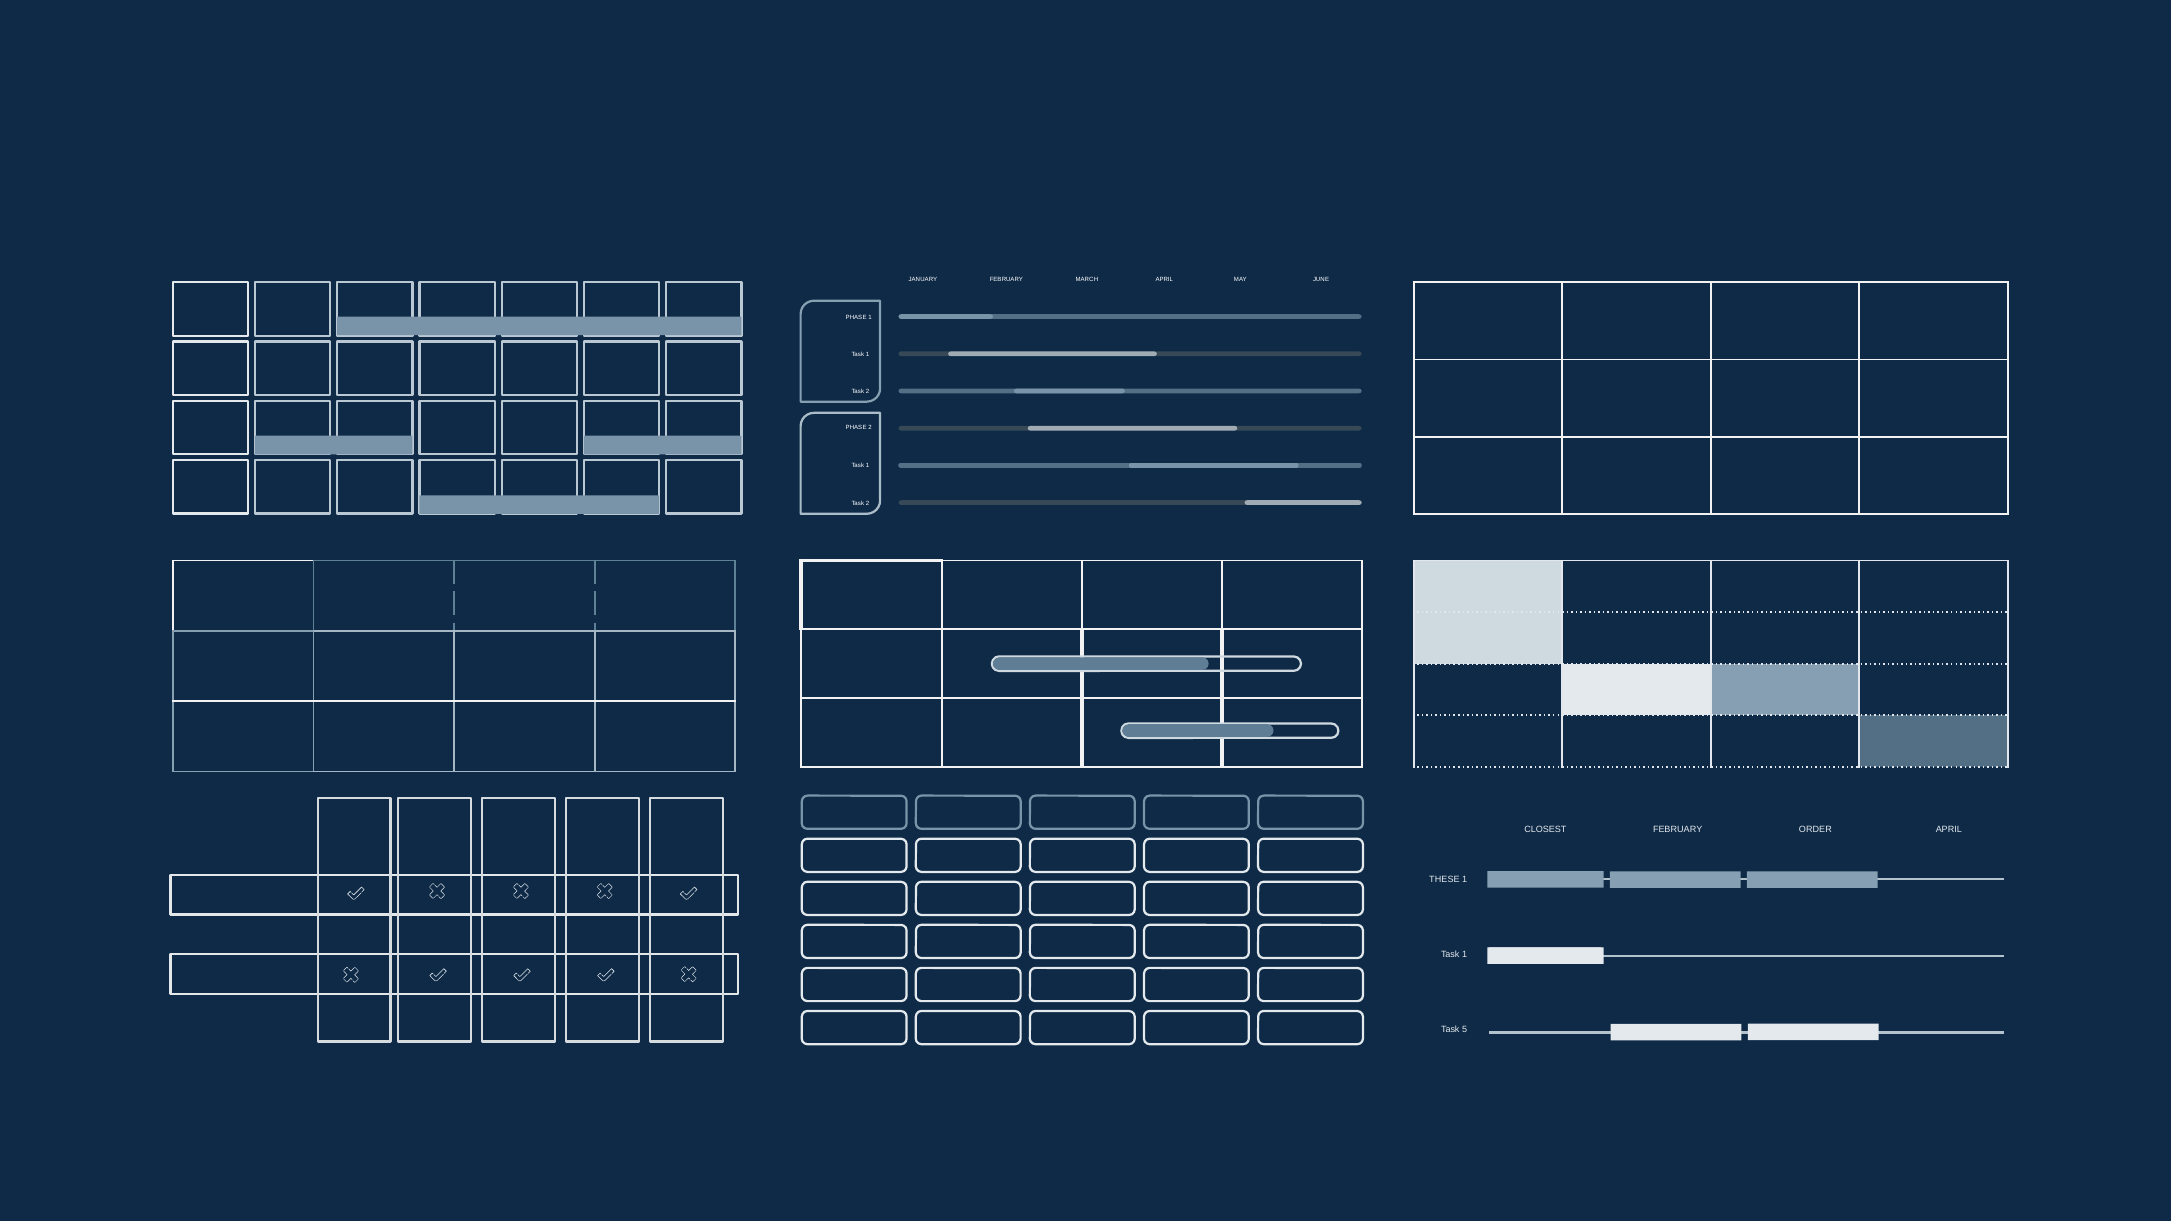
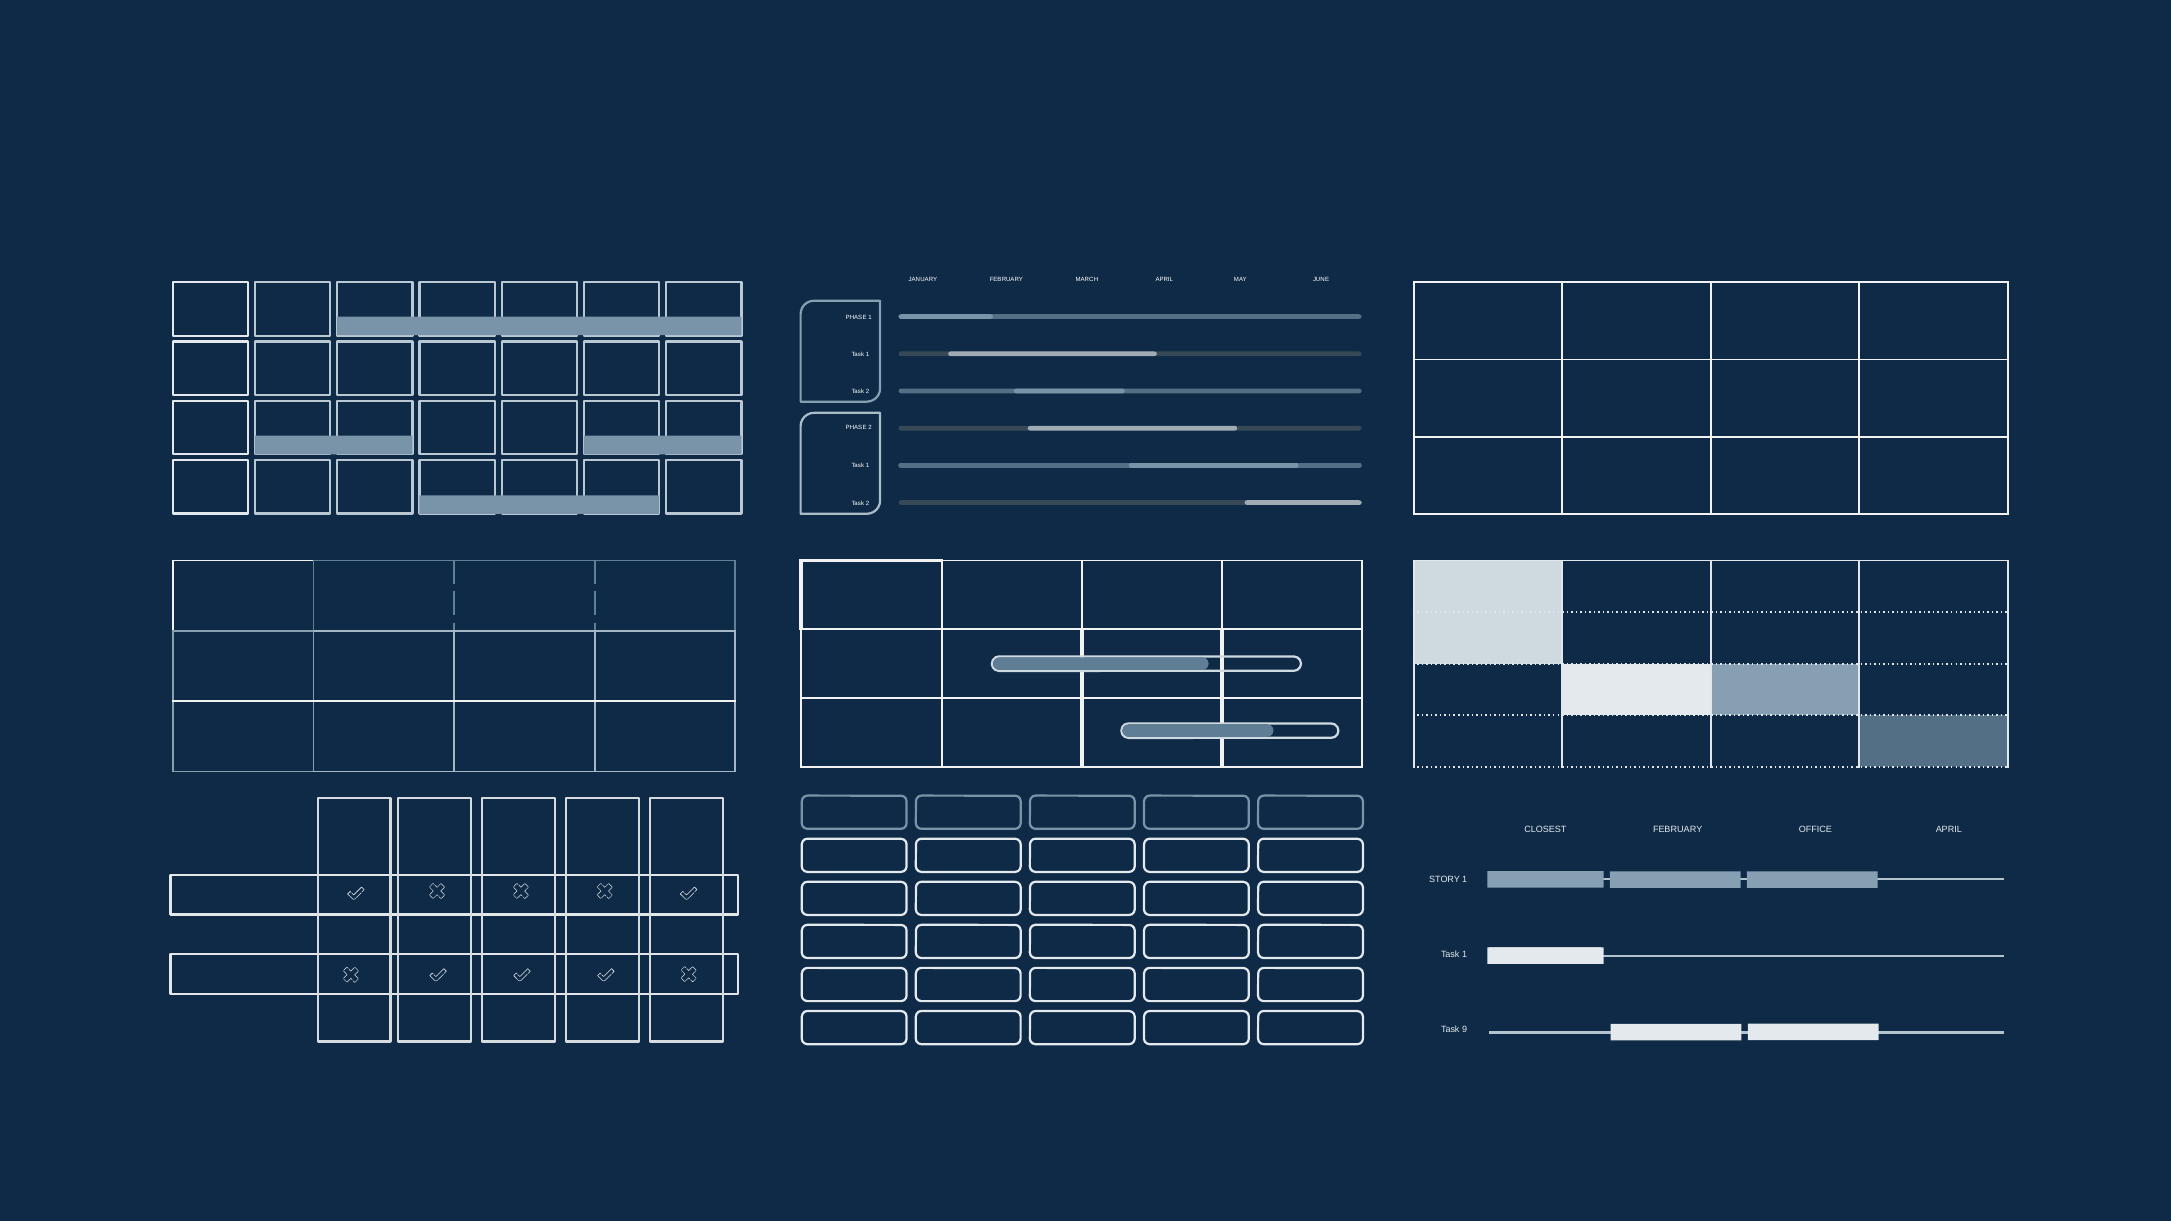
ORDER: ORDER -> OFFICE (1815, 830)
THESE: THESE -> STORY (1445, 880)
5: 5 -> 9 (1465, 1030)
